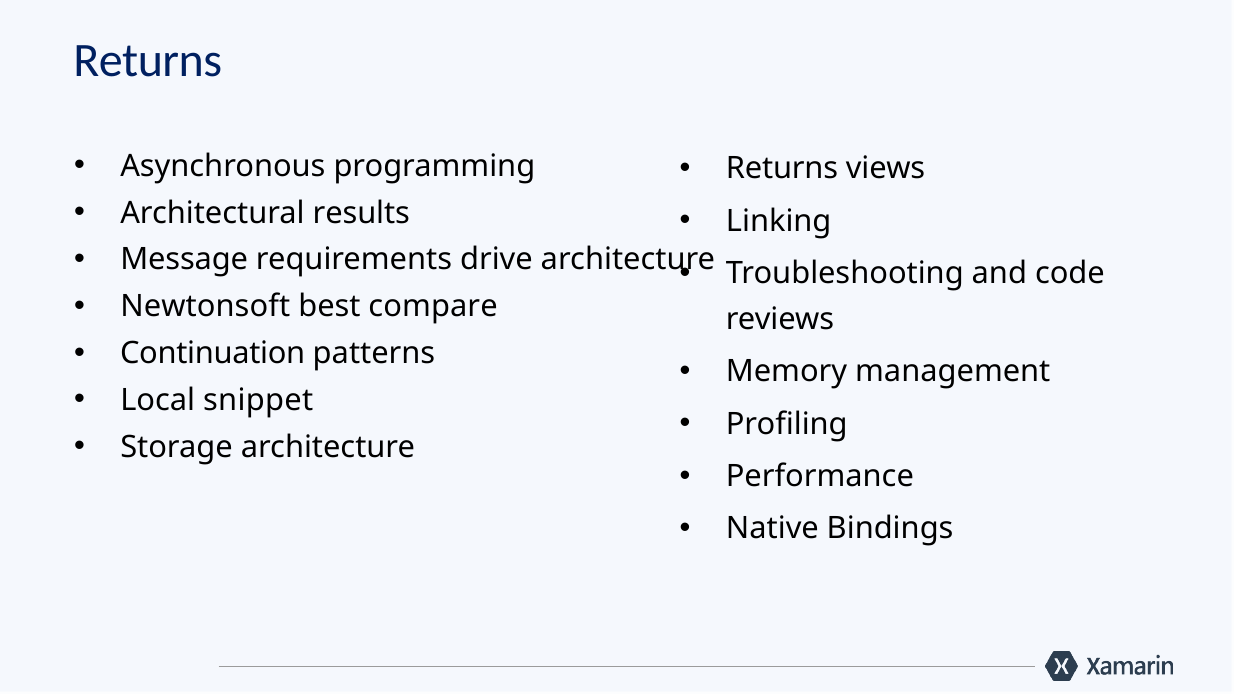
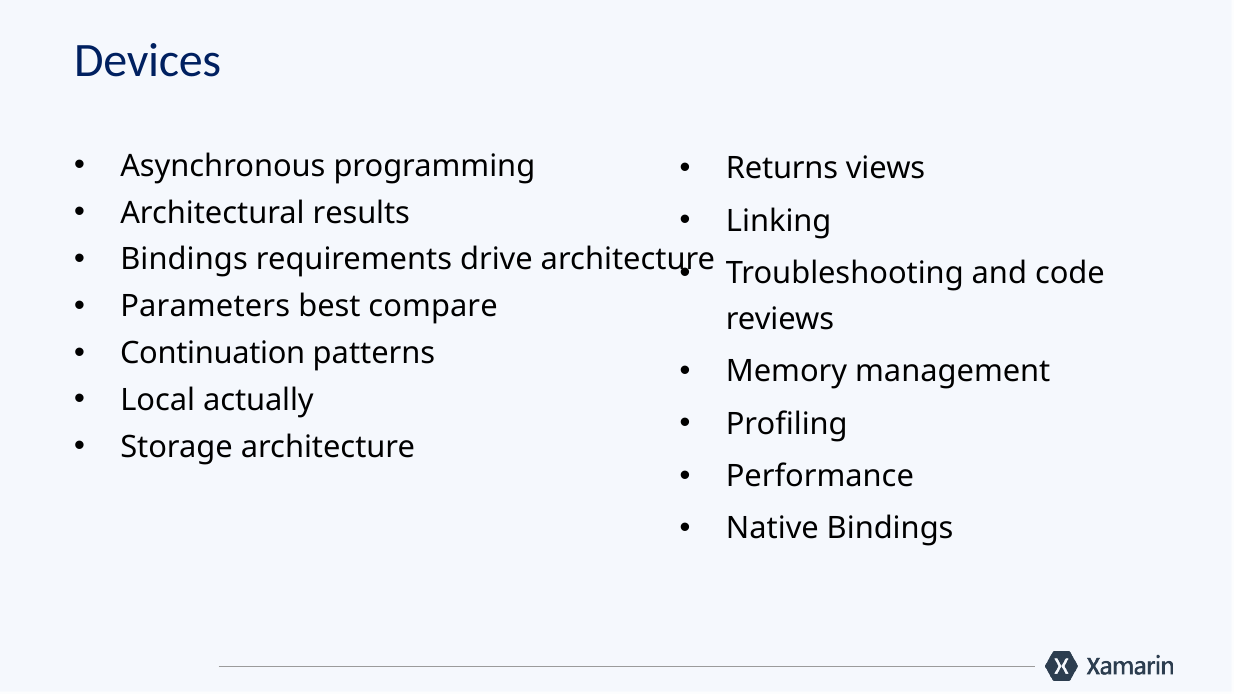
Returns: Returns -> Devices (148, 60)
Message: Message -> Bindings (184, 260)
Newtonsoft: Newtonsoft -> Parameters (205, 307)
snippet: snippet -> actually (258, 400)
